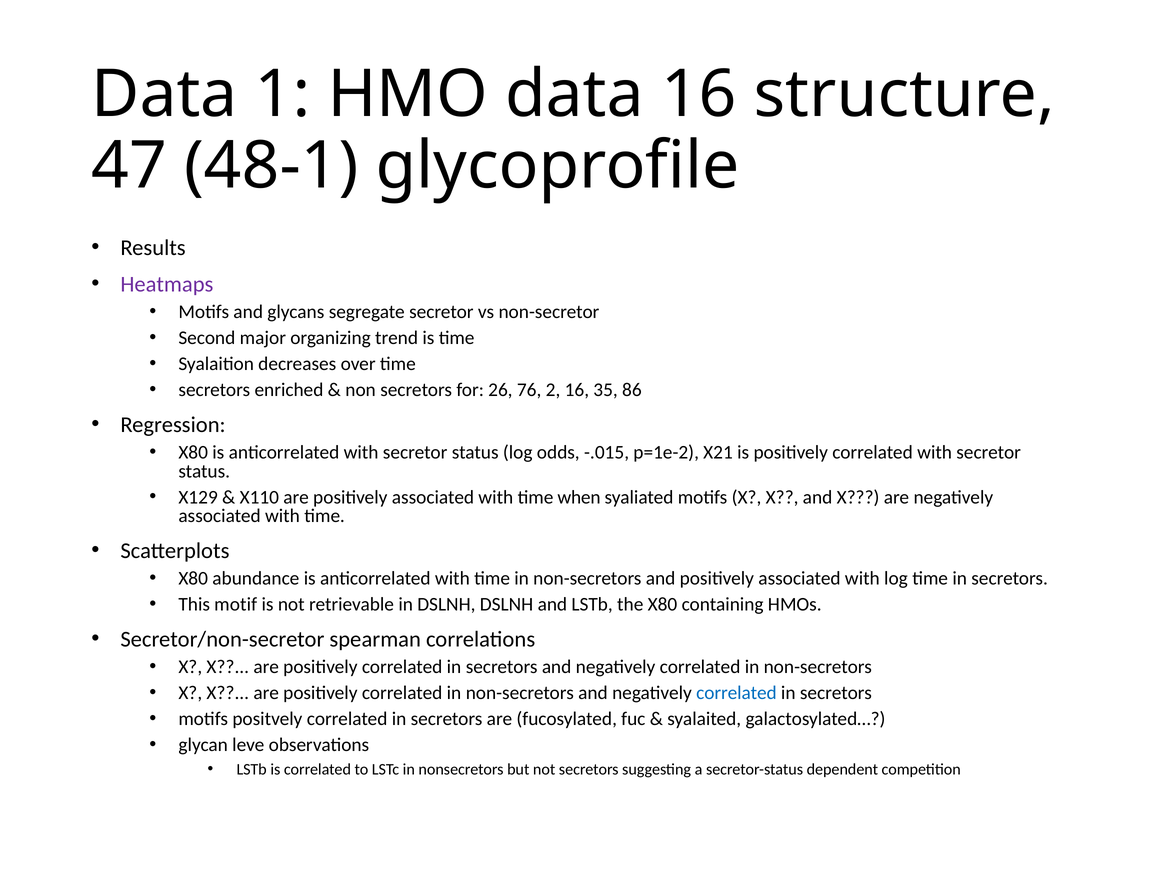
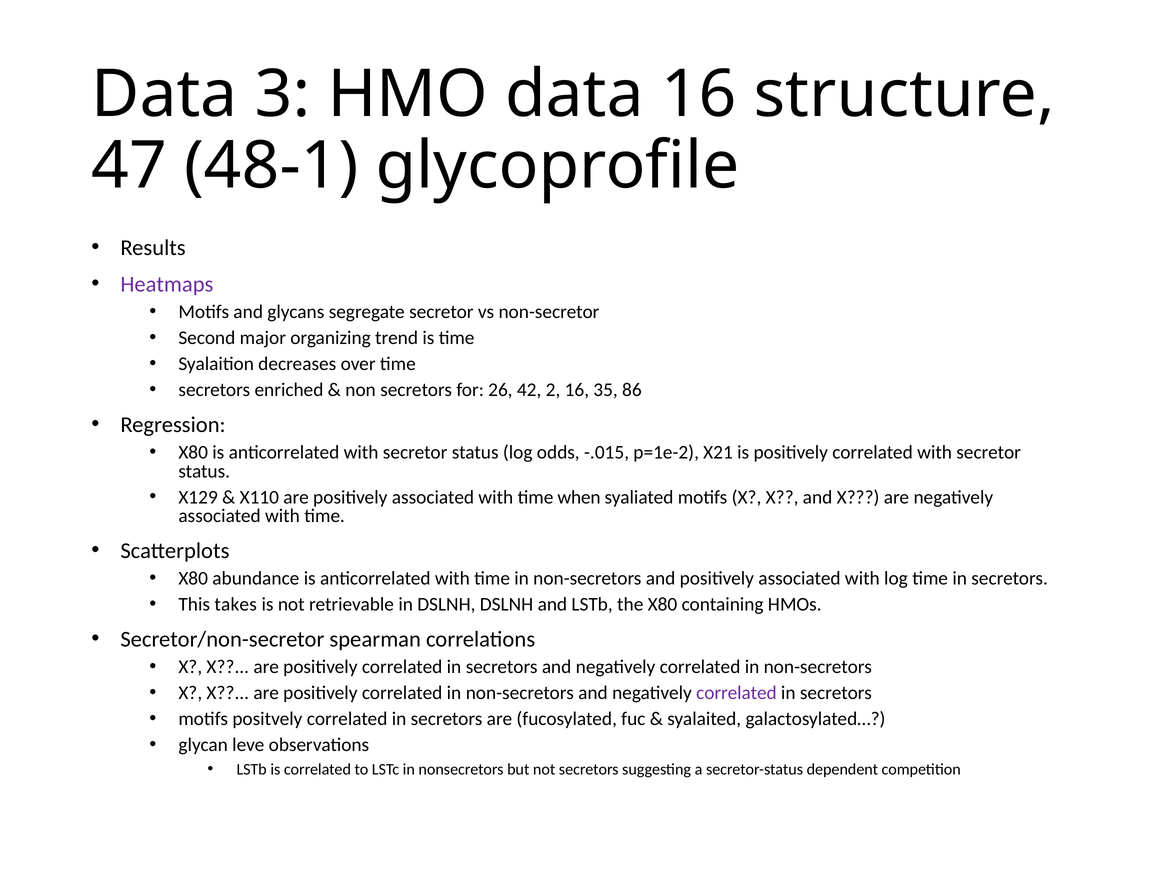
1: 1 -> 3 (282, 94)
76: 76 -> 42 (529, 390)
motif: motif -> takes (236, 604)
correlated colour: blue -> purple (736, 693)
